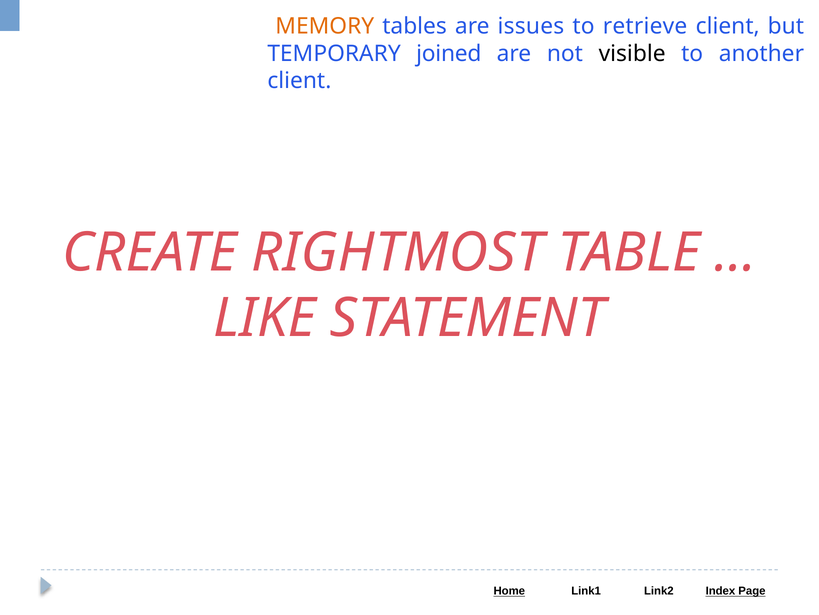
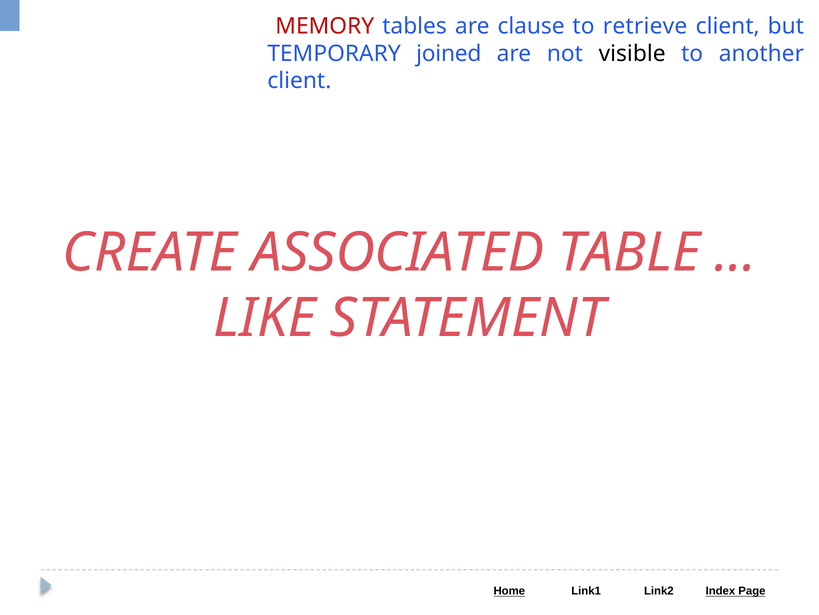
MEMORY colour: orange -> red (325, 26)
issues: issues -> clause (531, 26)
RIGHTMOST: RIGHTMOST -> ASSOCIATED (398, 252)
